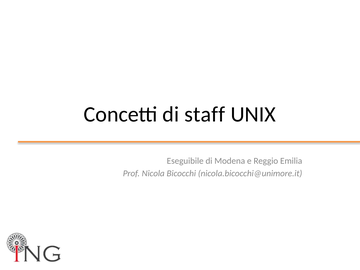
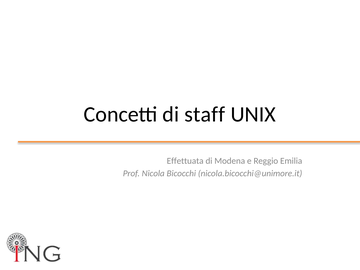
Eseguibile: Eseguibile -> Effettuata (185, 161)
